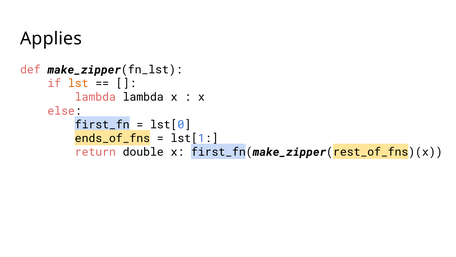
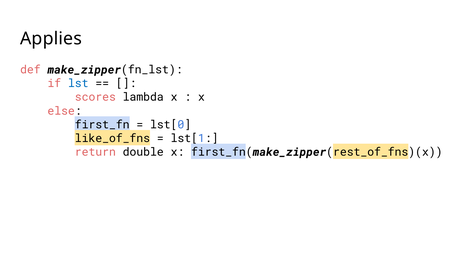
lst colour: orange -> blue (78, 83)
lambda: lambda -> scores (95, 97)
ends_of_fns: ends_of_fns -> like_of_fns (112, 138)
